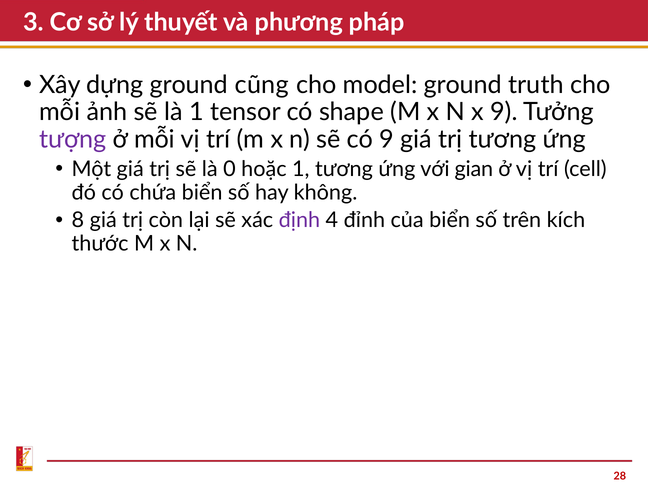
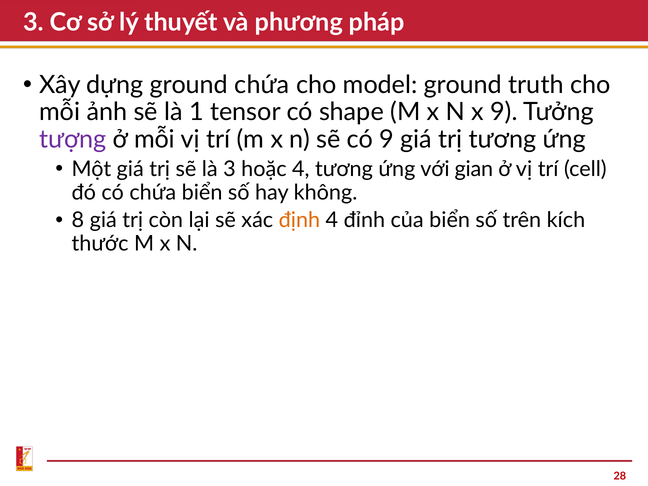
ground cũng: cũng -> chứa (262, 85)
là 0: 0 -> 3 (229, 169)
hoặc 1: 1 -> 4 (301, 169)
định colour: purple -> orange (299, 220)
